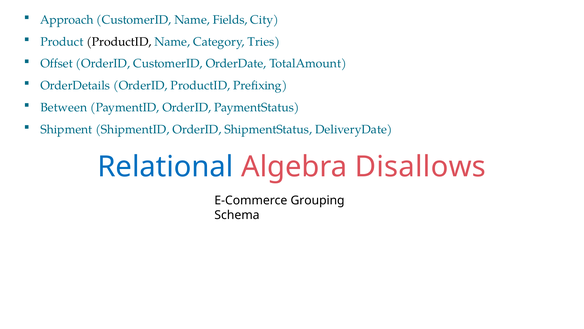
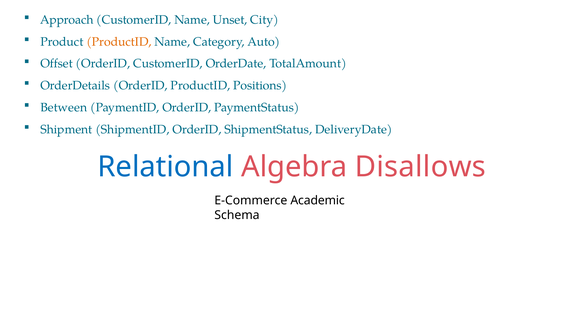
Fields: Fields -> Unset (230, 20)
ProductID colour: black -> orange (119, 42)
Tries: Tries -> Auto (264, 42)
Prefixing: Prefixing -> Positions (260, 85)
Grouping: Grouping -> Academic (318, 200)
